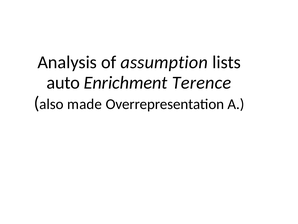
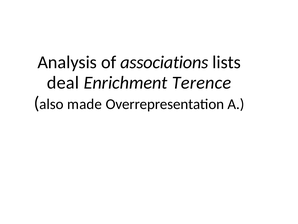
assumption: assumption -> associations (164, 62)
auto: auto -> deal (63, 82)
